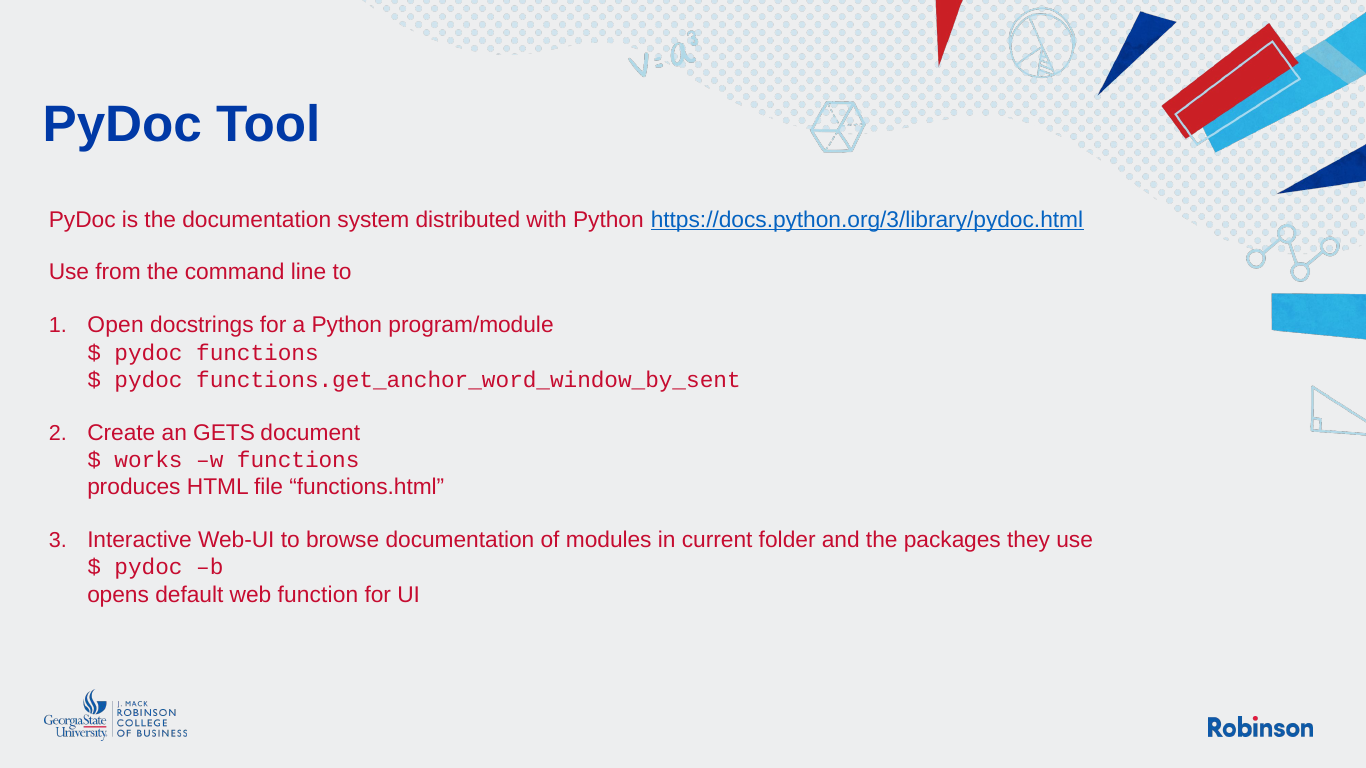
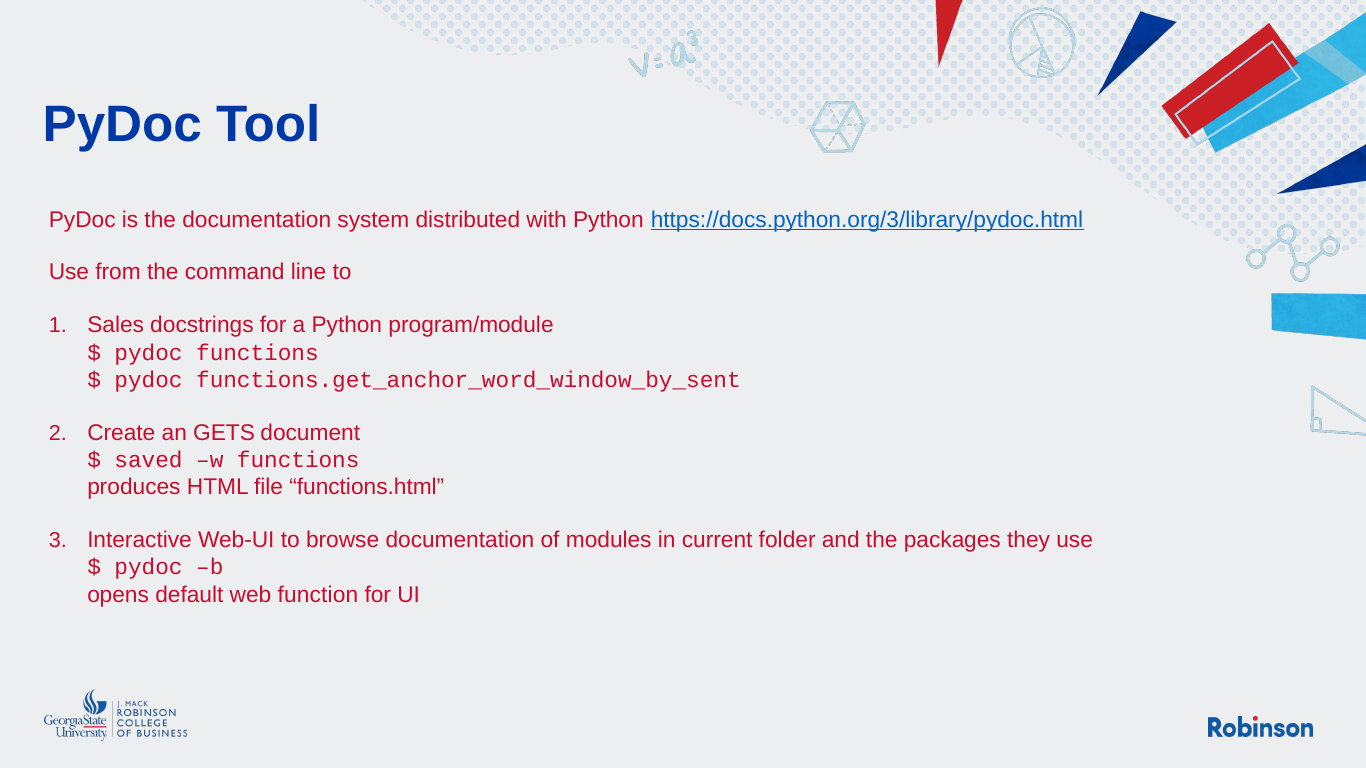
Open: Open -> Sales (116, 325)
works: works -> saved (148, 460)
